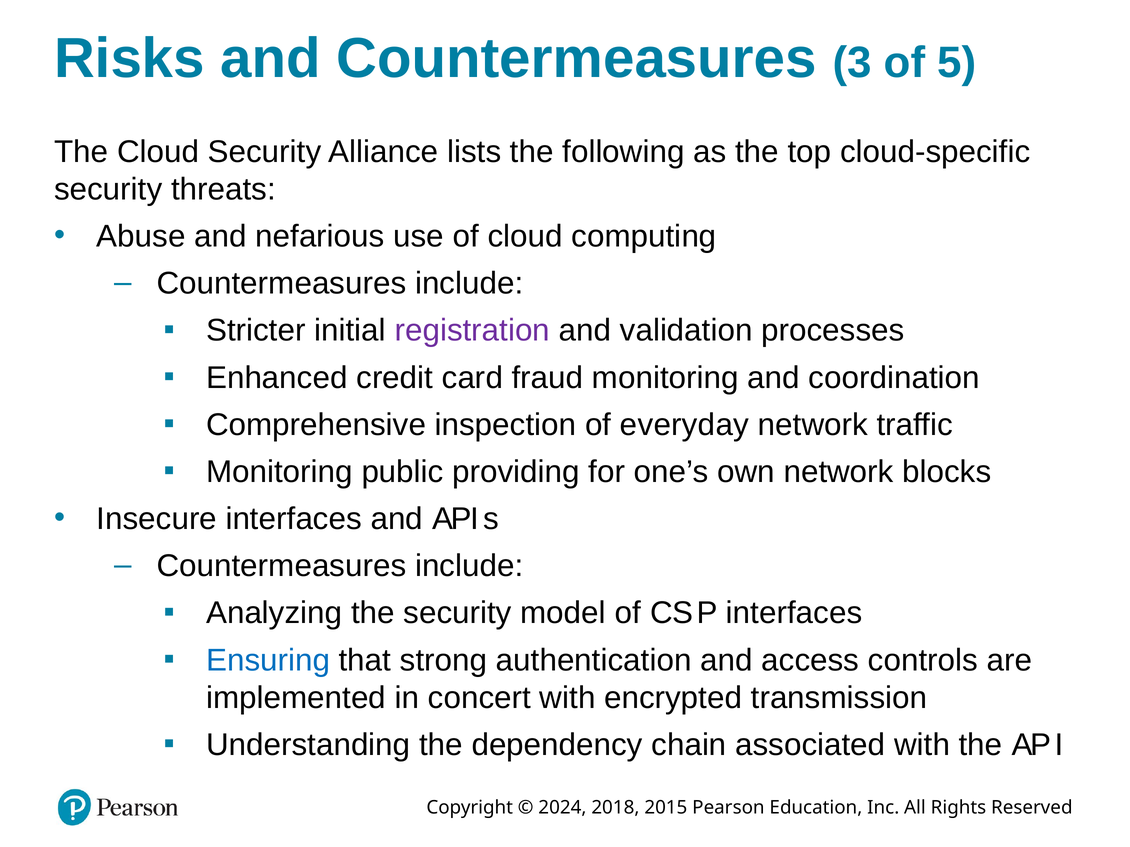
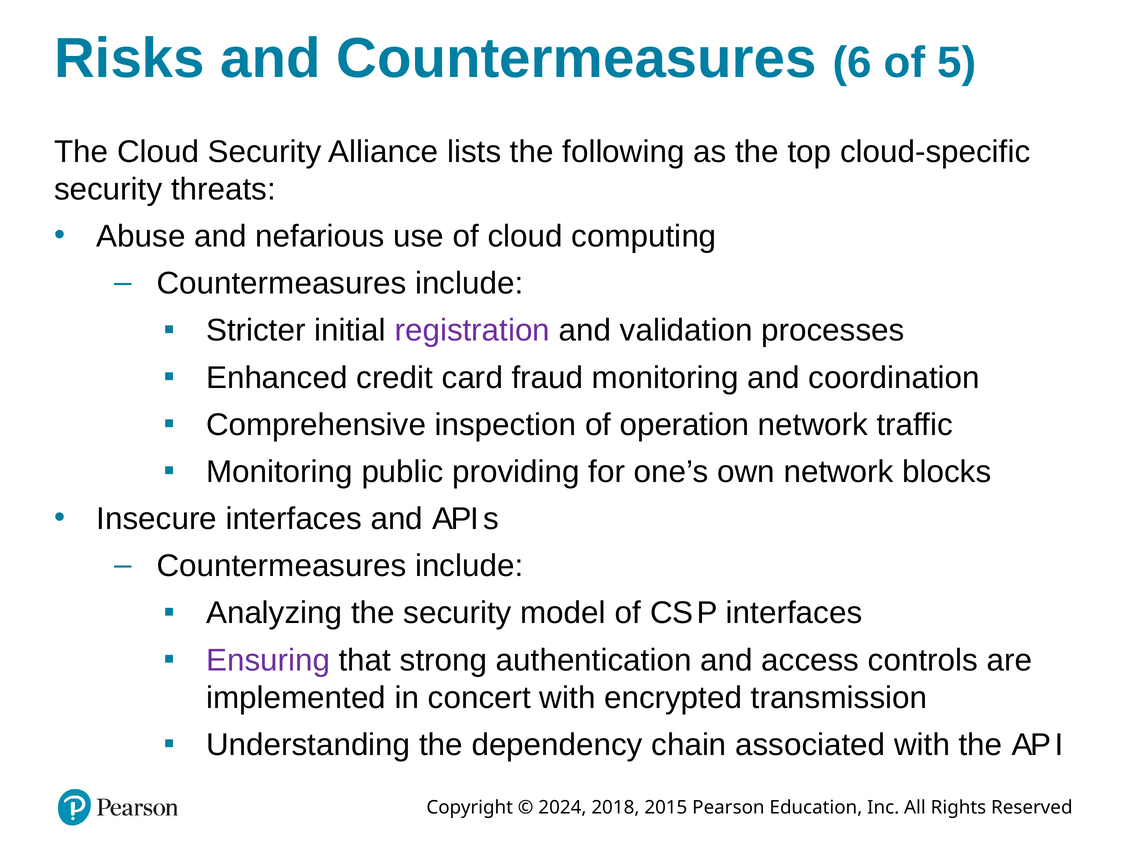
3: 3 -> 6 (852, 63)
everyday: everyday -> operation (685, 425)
Ensuring colour: blue -> purple (268, 661)
